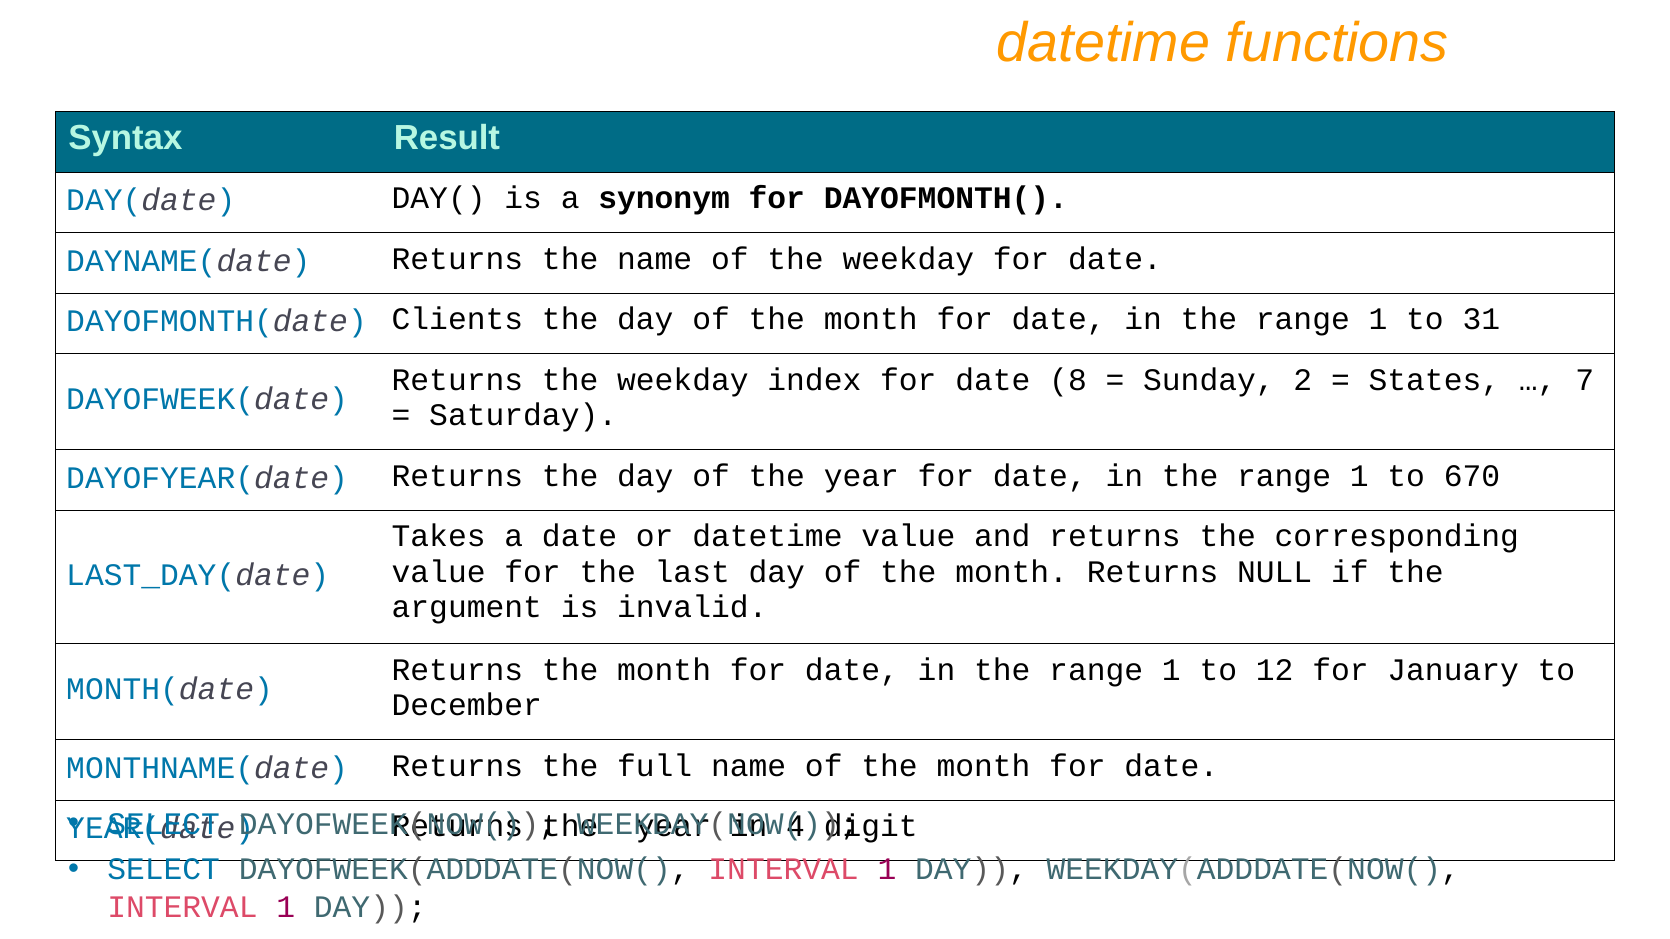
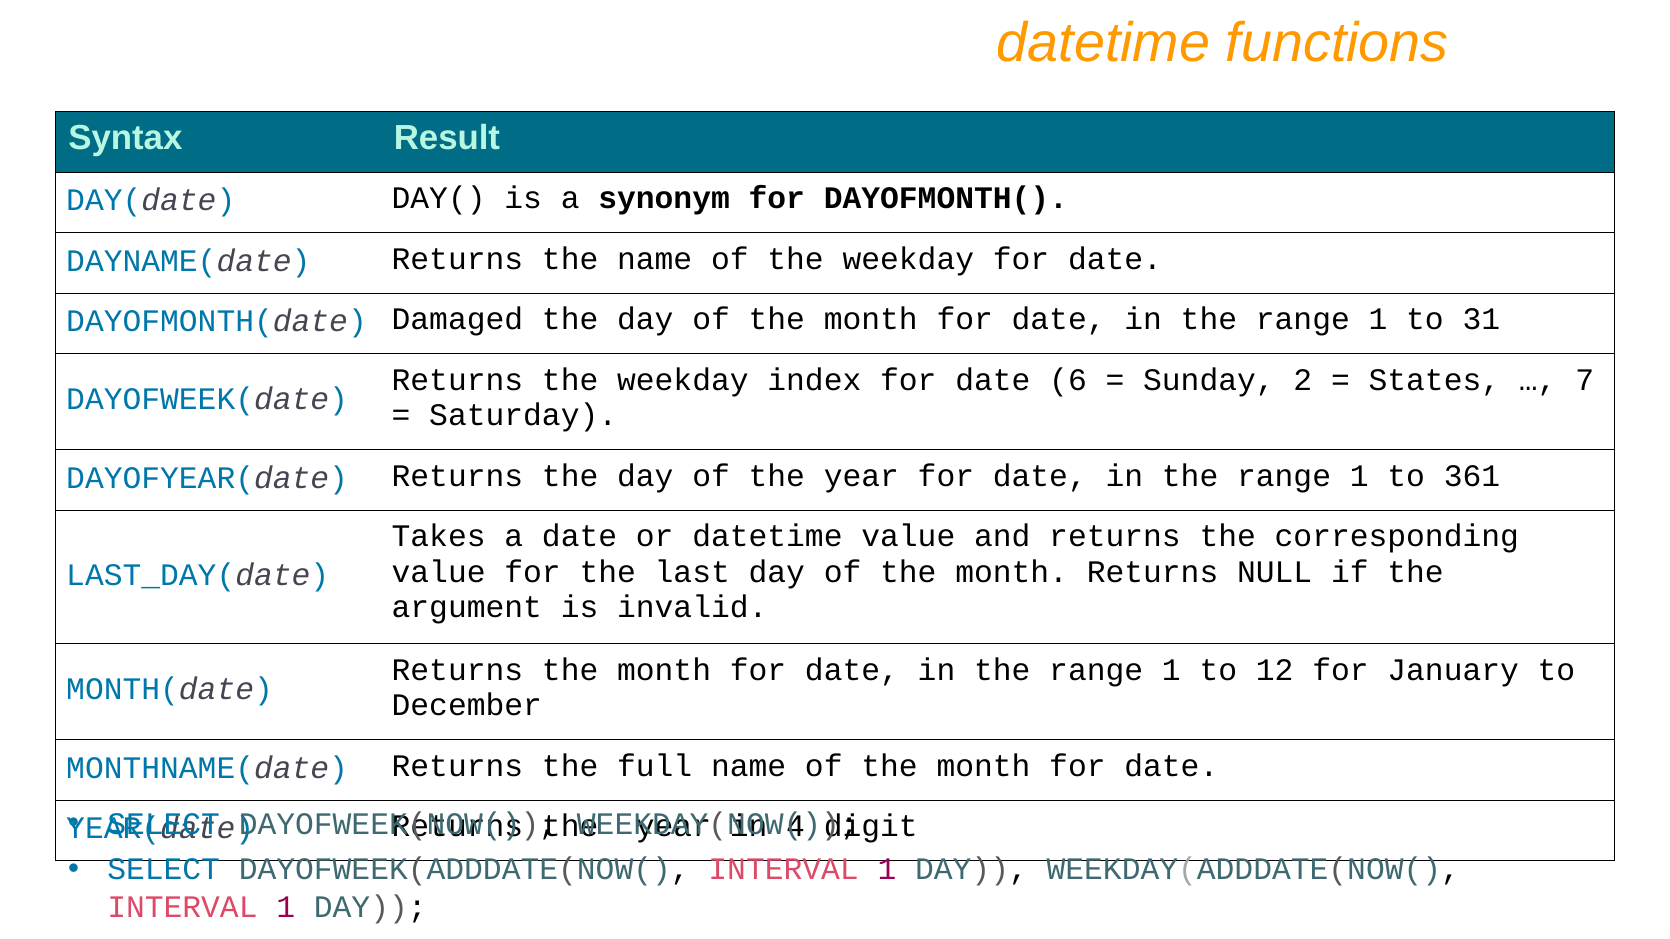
Clients: Clients -> Damaged (457, 319)
8: 8 -> 6 (1068, 380)
670: 670 -> 361 (1472, 476)
